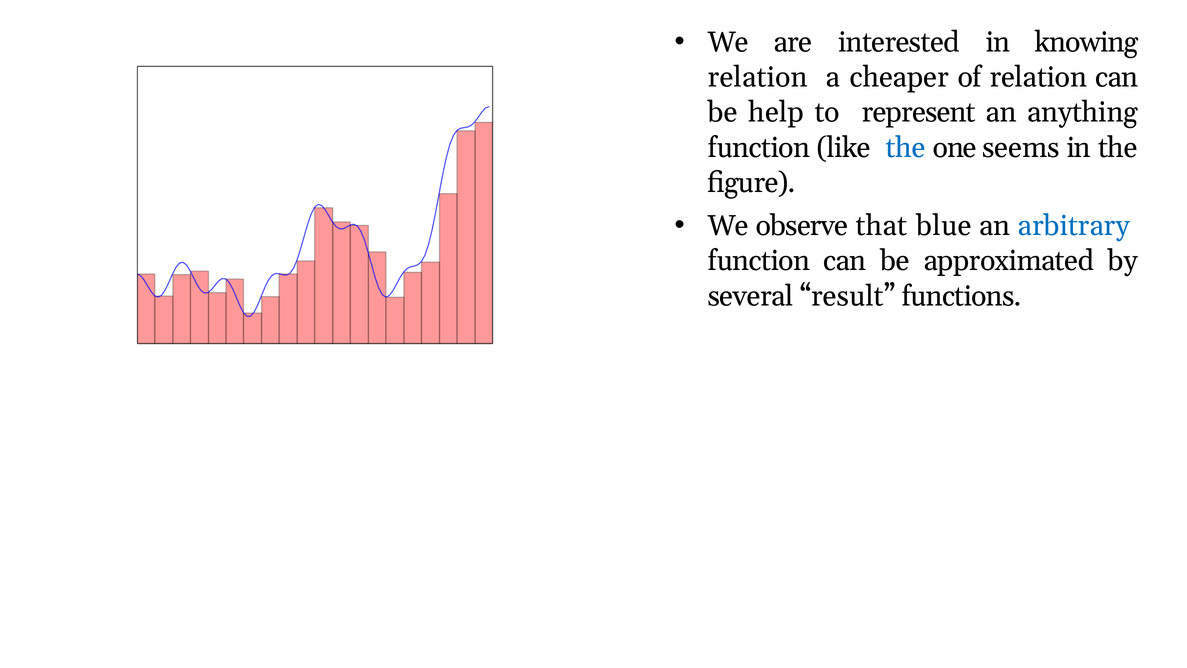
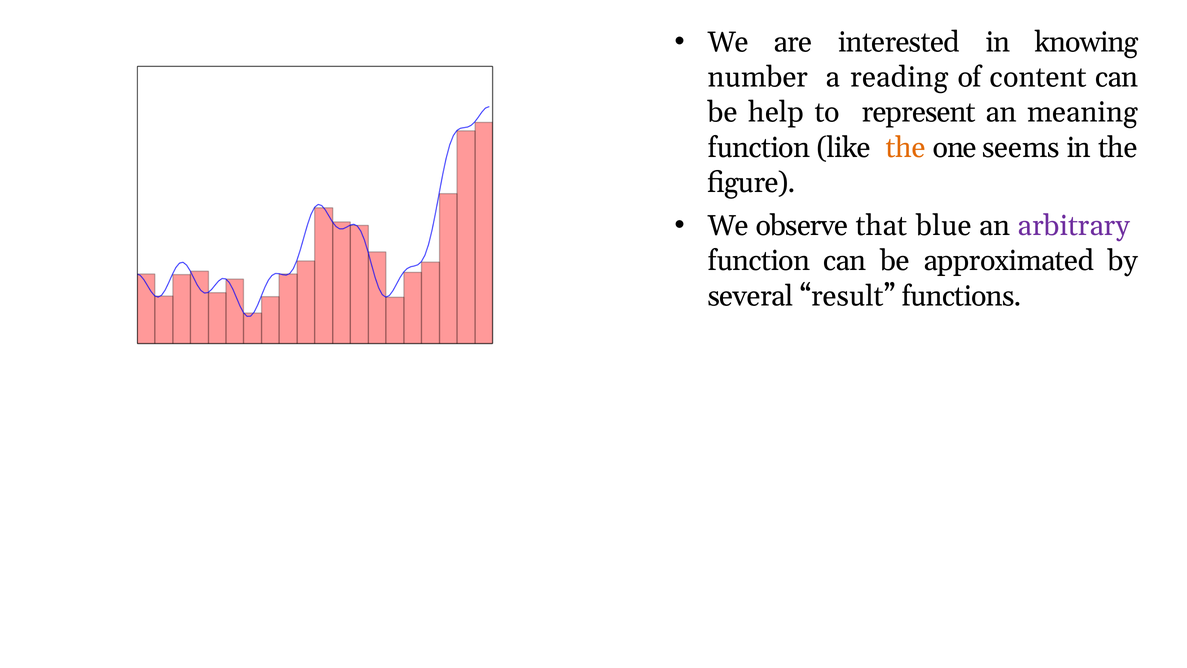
relation: relation -> number (758, 77)
cheaper: cheaper -> reading (899, 77)
of relation: relation -> content (1038, 77)
anything: anything -> meaning (1082, 112)
the colour: blue -> orange (905, 148)
arbitrary colour: blue -> purple (1074, 226)
